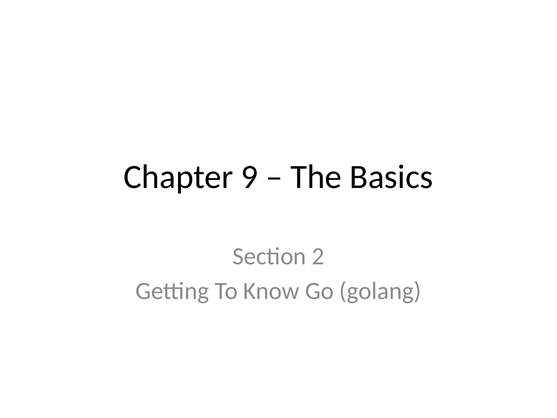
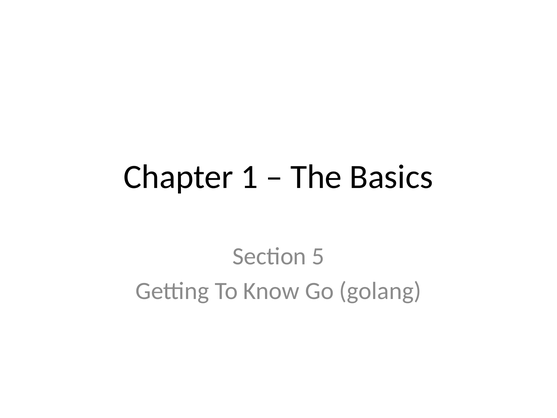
9: 9 -> 1 (250, 177)
2: 2 -> 5 (318, 256)
